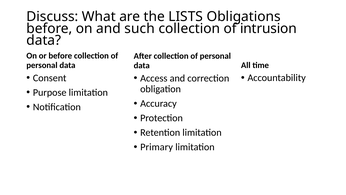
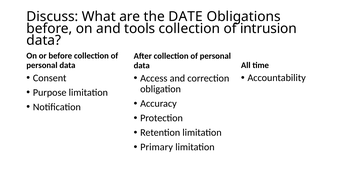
LISTS: LISTS -> DATE (186, 17)
such: such -> tools (140, 28)
